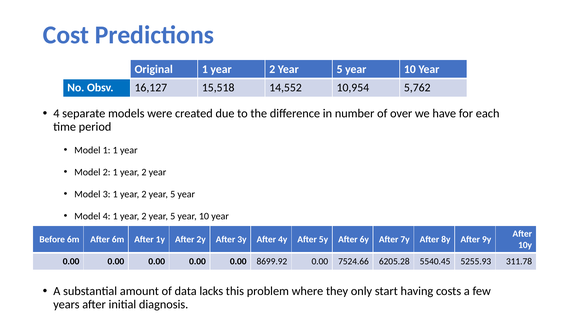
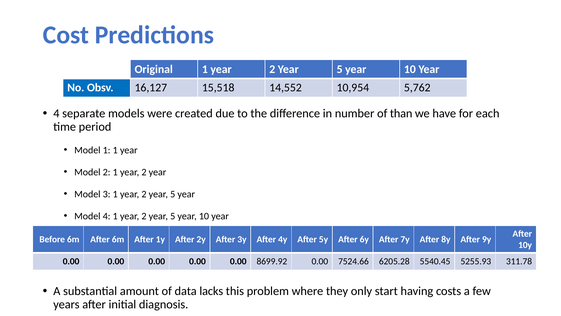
over: over -> than (401, 113)
